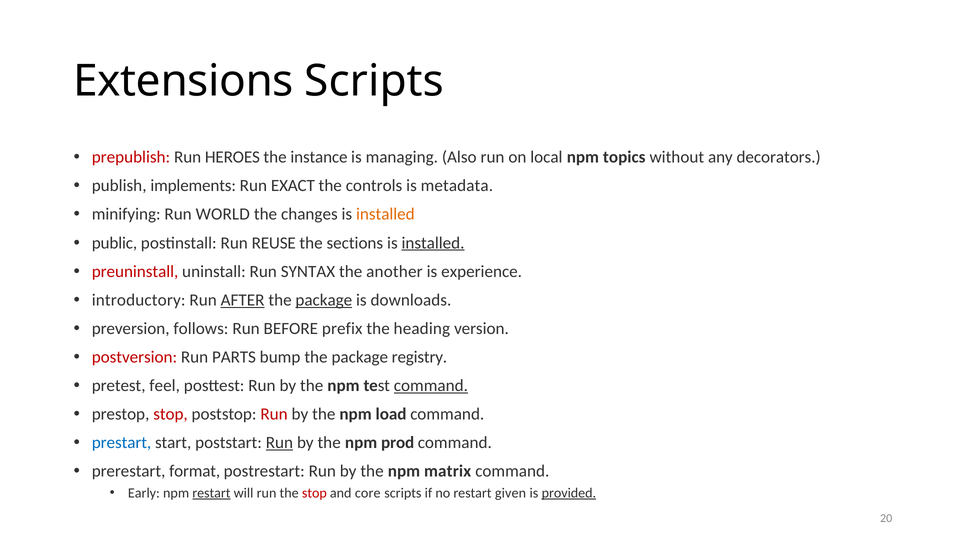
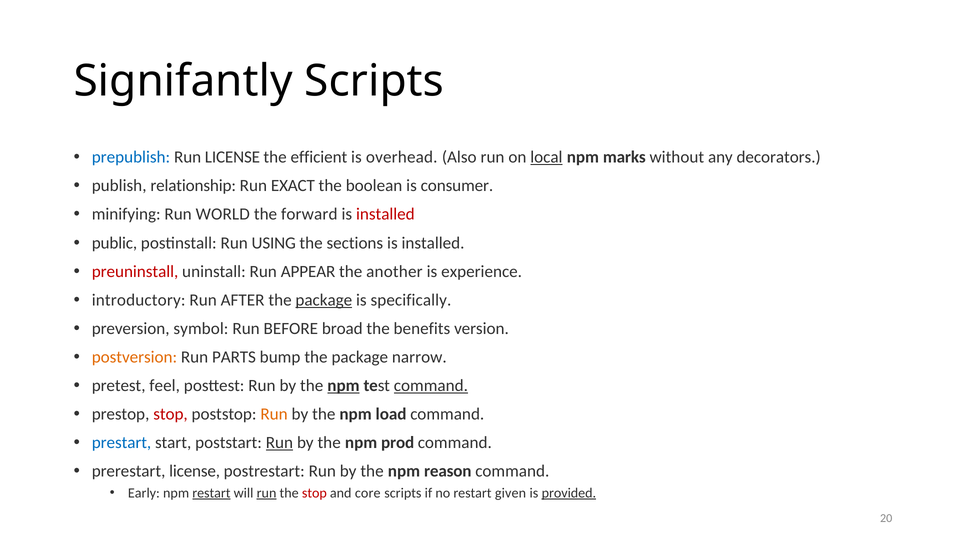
Extensions: Extensions -> Signifantly (183, 81)
prepublish colour: red -> blue (131, 157)
Run HEROES: HEROES -> LICENSE (232, 157)
instance: instance -> efficient (319, 157)
managing: managing -> overhead (402, 157)
local underline: none -> present (546, 157)
topics: topics -> marks (624, 157)
implements: implements -> relationship (193, 186)
controls: controls -> boolean (374, 186)
metadata: metadata -> consumer (457, 186)
changes: changes -> forward (309, 214)
installed colour: orange -> red (385, 214)
REUSE: REUSE -> USING (274, 243)
installed underline: present -> none (433, 243)
SYNTAX: SYNTAX -> APPEAR (308, 272)
AFTER underline: present -> none (243, 300)
downloads: downloads -> specifically (411, 300)
follows: follows -> symbol (201, 329)
prefix: prefix -> broad (342, 329)
heading: heading -> benefits (422, 329)
postversion colour: red -> orange (134, 357)
registry: registry -> narrow (419, 357)
npm underline: none -> present (343, 386)
Run colour: red -> orange (274, 414)
prerestart format: format -> license (195, 471)
matrix: matrix -> reason (448, 471)
run underline: none -> present (267, 493)
